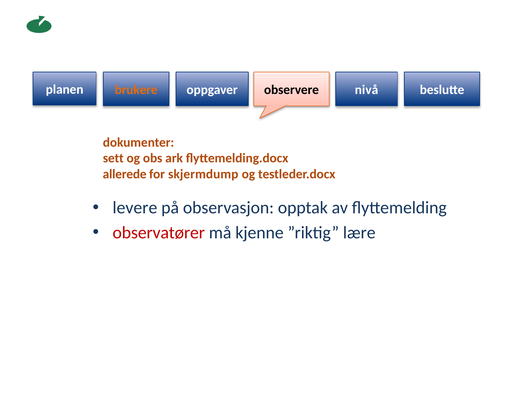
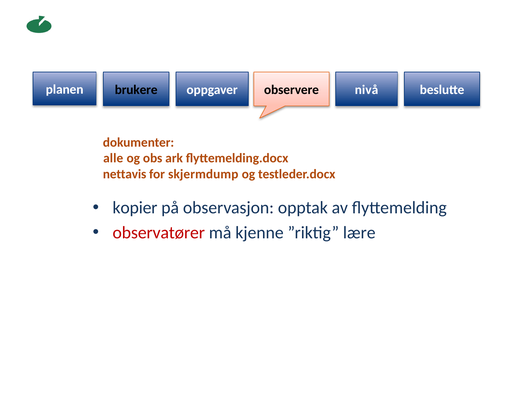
brukere colour: orange -> black (136, 90)
sett: sett -> alle (113, 158)
allerede: allerede -> nettavis (125, 174)
levere: levere -> kopier (135, 208)
